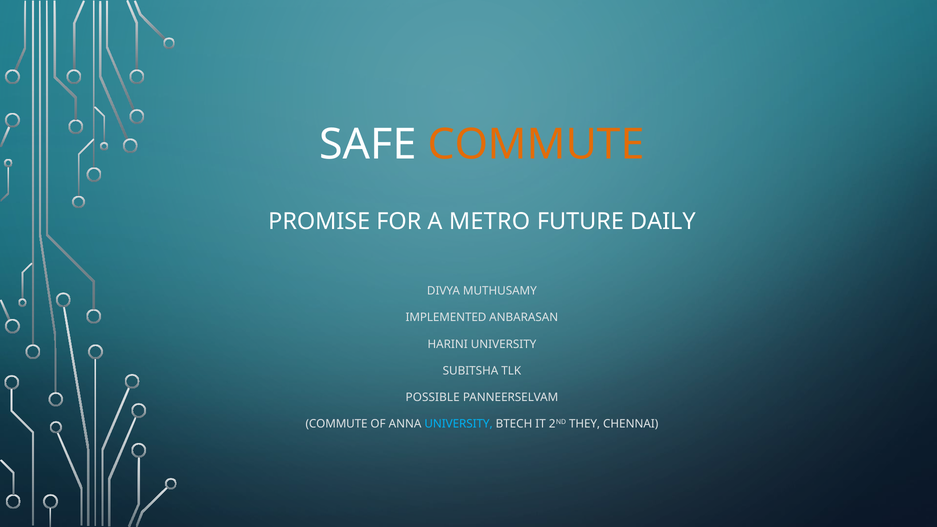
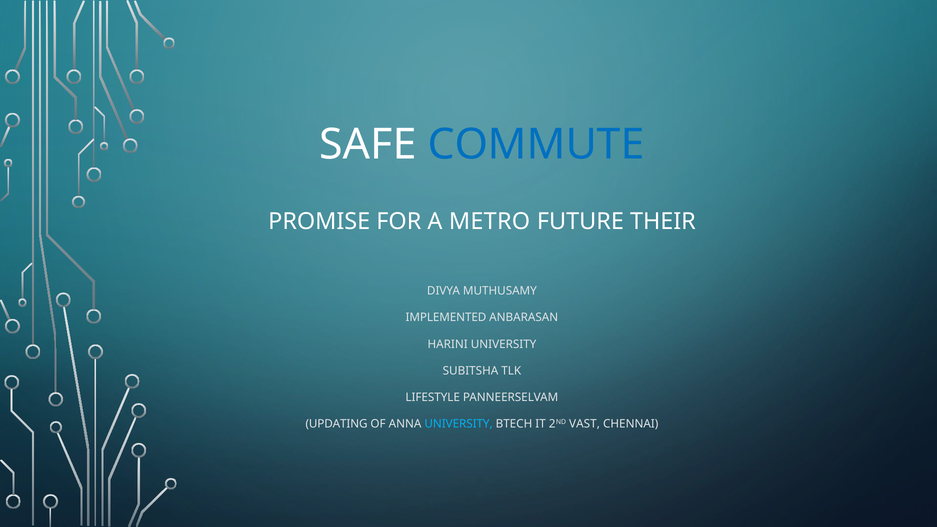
COMMUTE colour: orange -> blue (536, 145)
DAILY: DAILY -> THEIR (663, 222)
POSSIBLE: POSSIBLE -> LIFESTYLE (433, 397)
COMMUTE: COMMUTE -> UPDATING (337, 424)
THEY: THEY -> VAST (585, 424)
